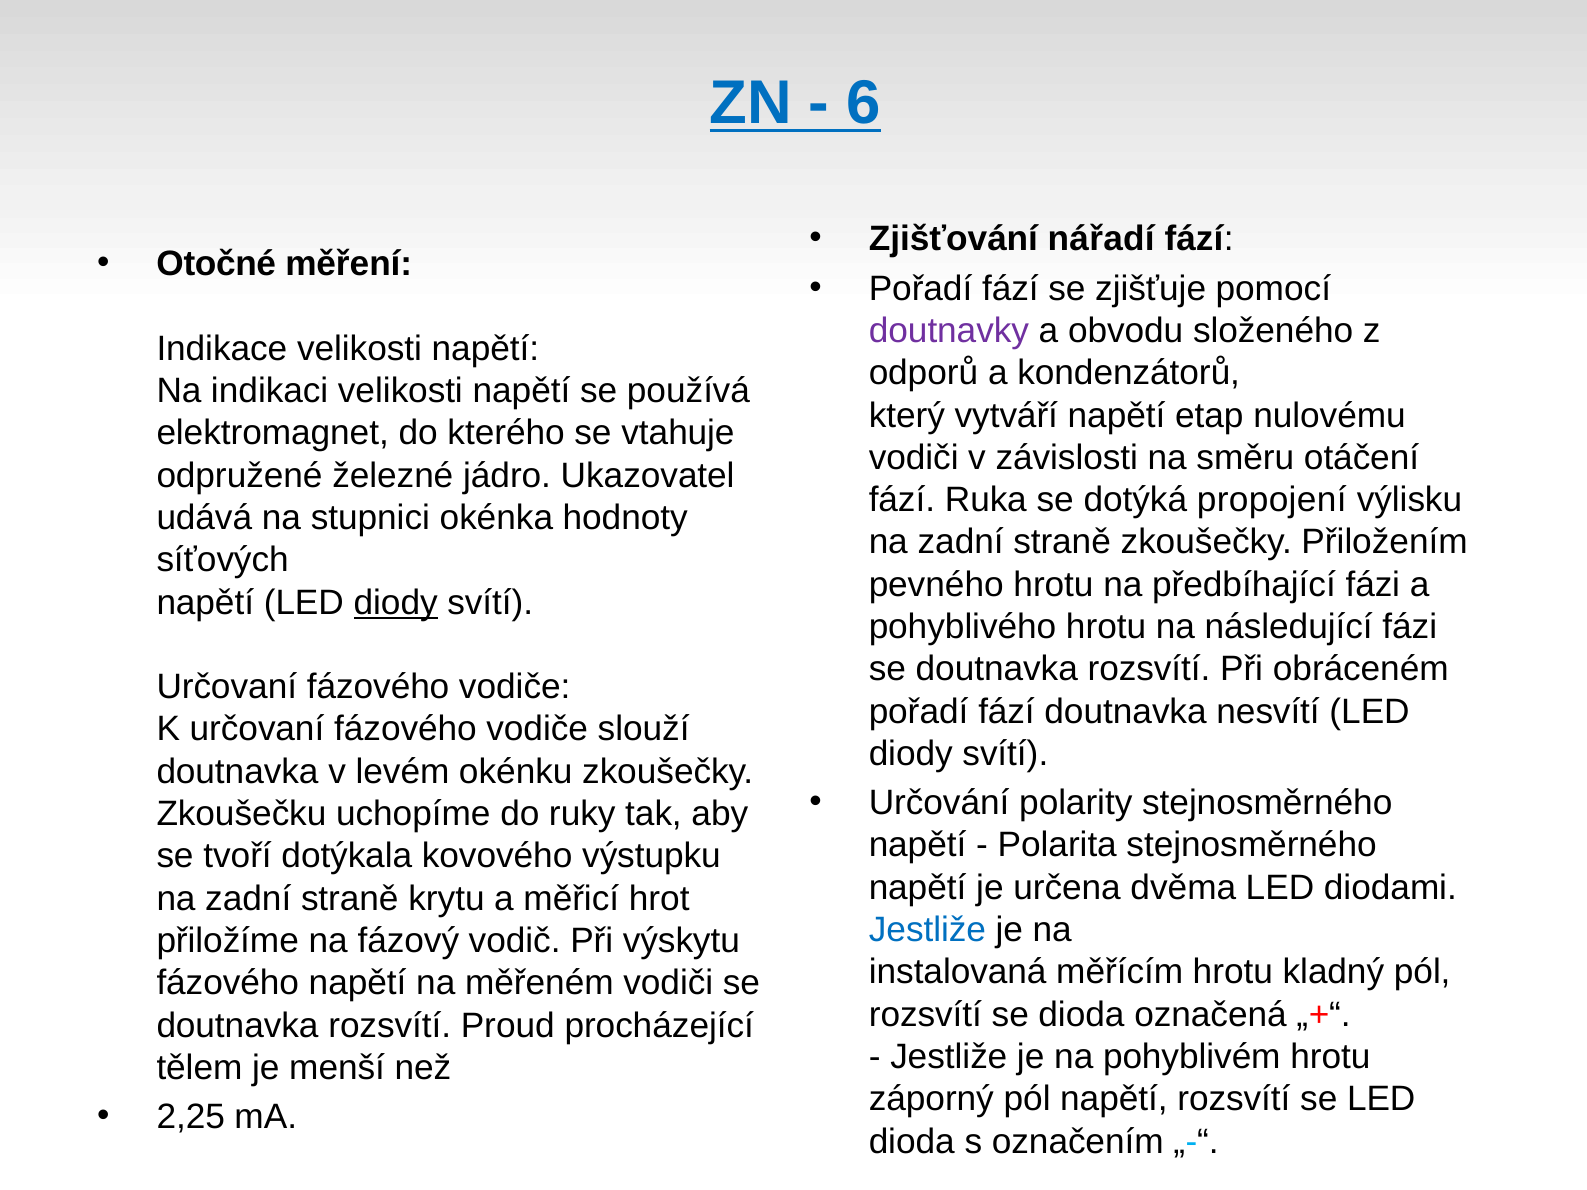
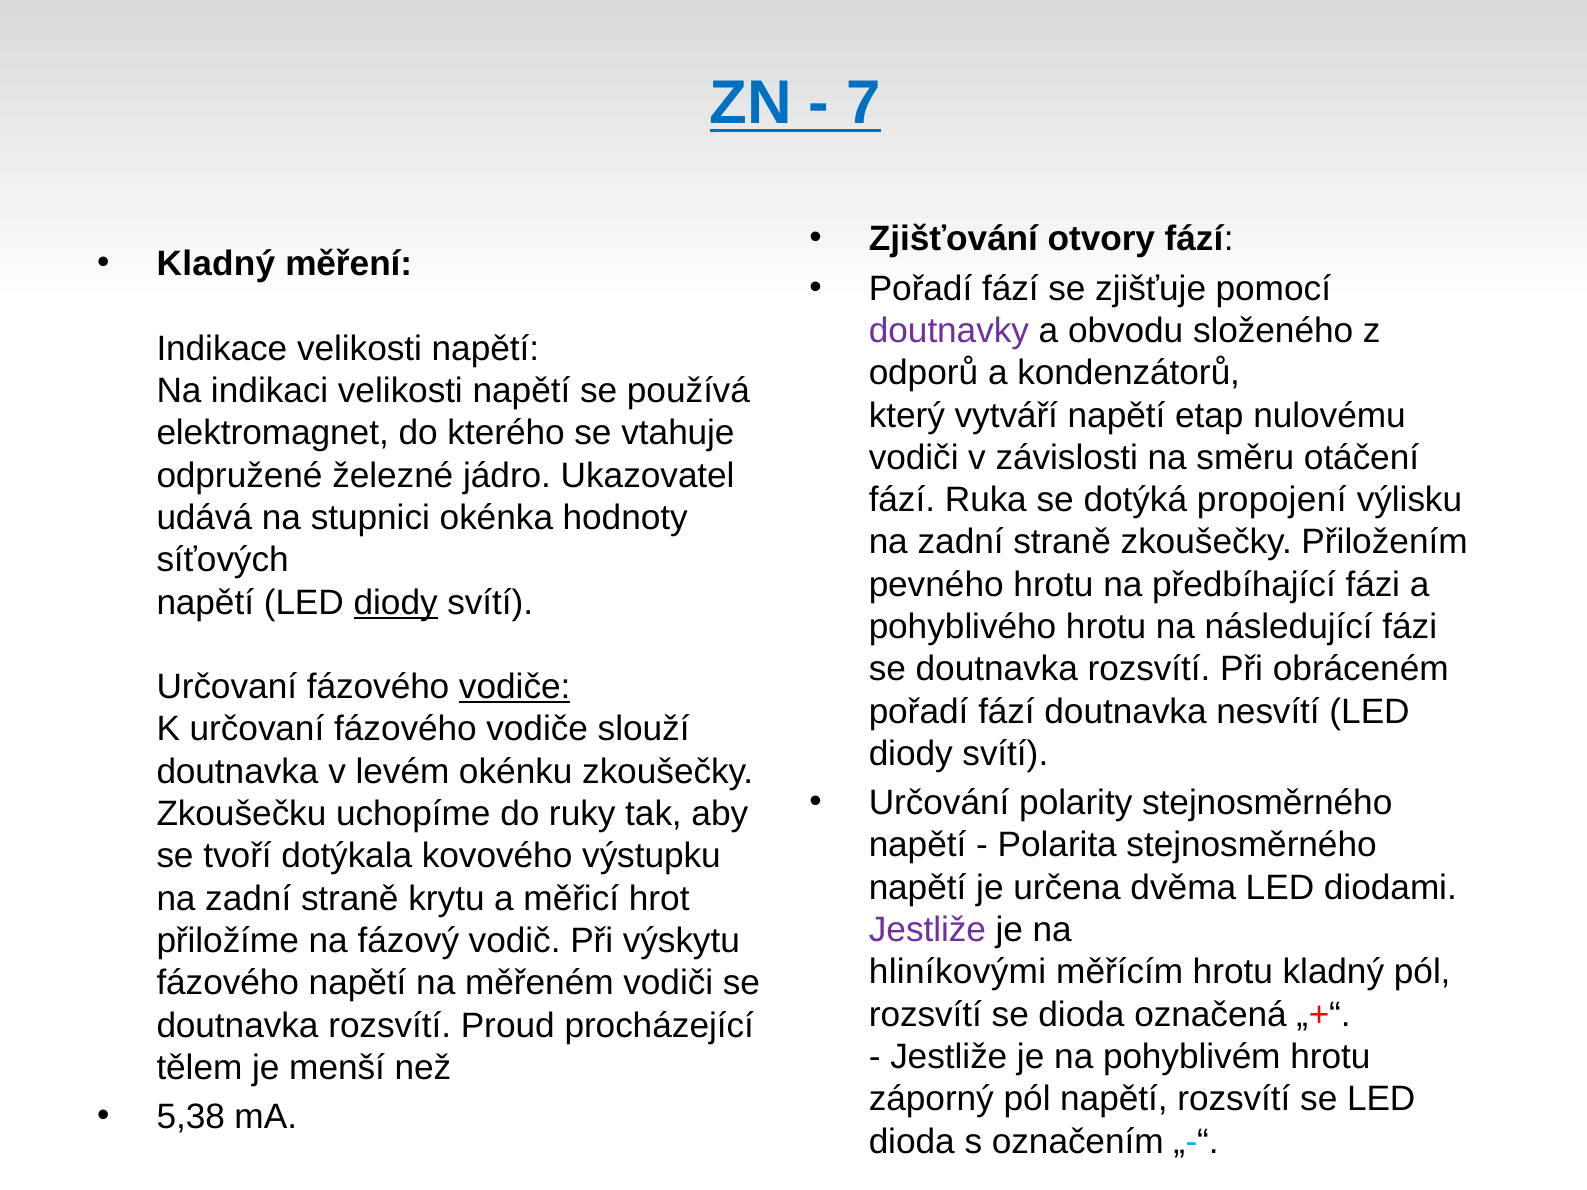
6: 6 -> 7 (863, 103)
nářadí: nářadí -> otvory (1101, 239)
Otočné: Otočné -> Kladný (216, 264)
vodiče underline: none -> present (515, 687)
Jestliže colour: blue -> purple (927, 930)
instalovaná: instalovaná -> hliníkovými (958, 972)
2,25: 2,25 -> 5,38 (191, 1117)
